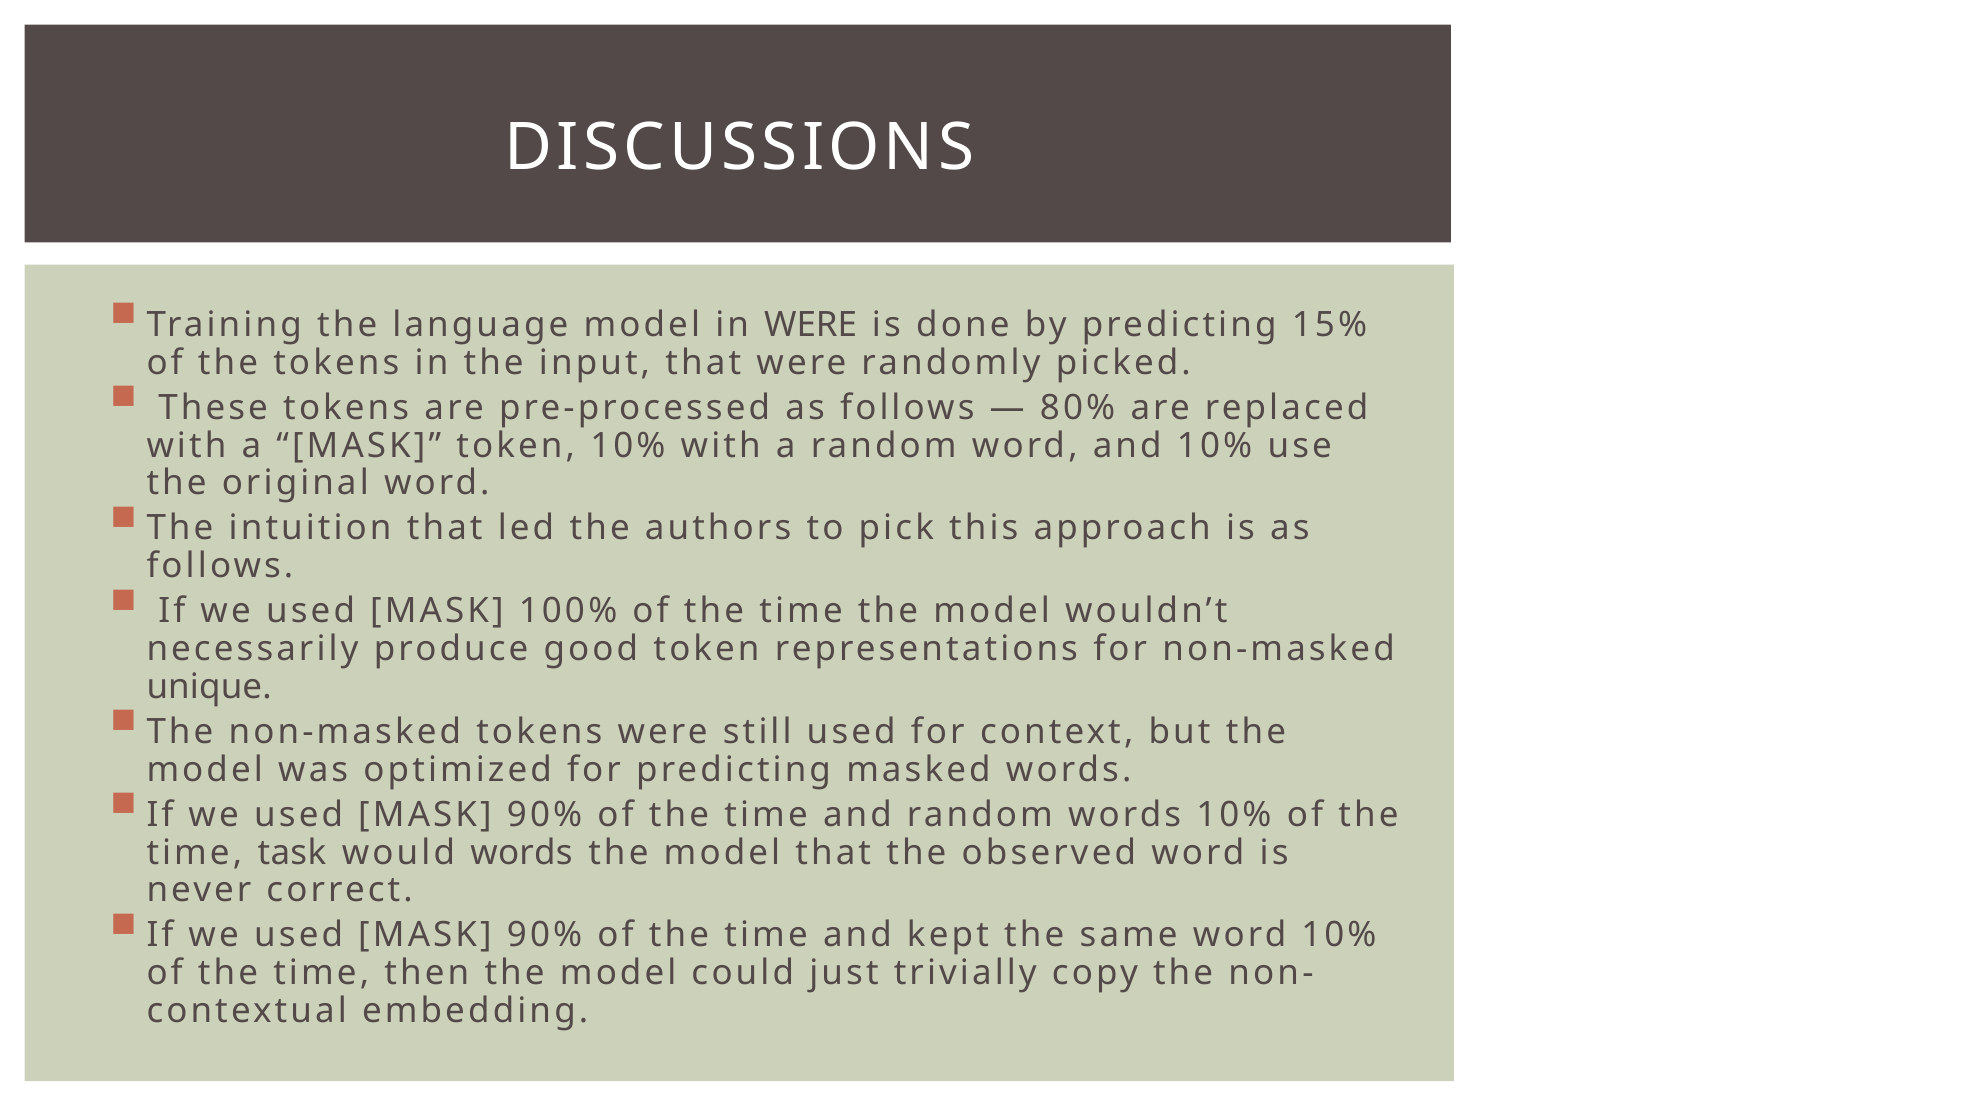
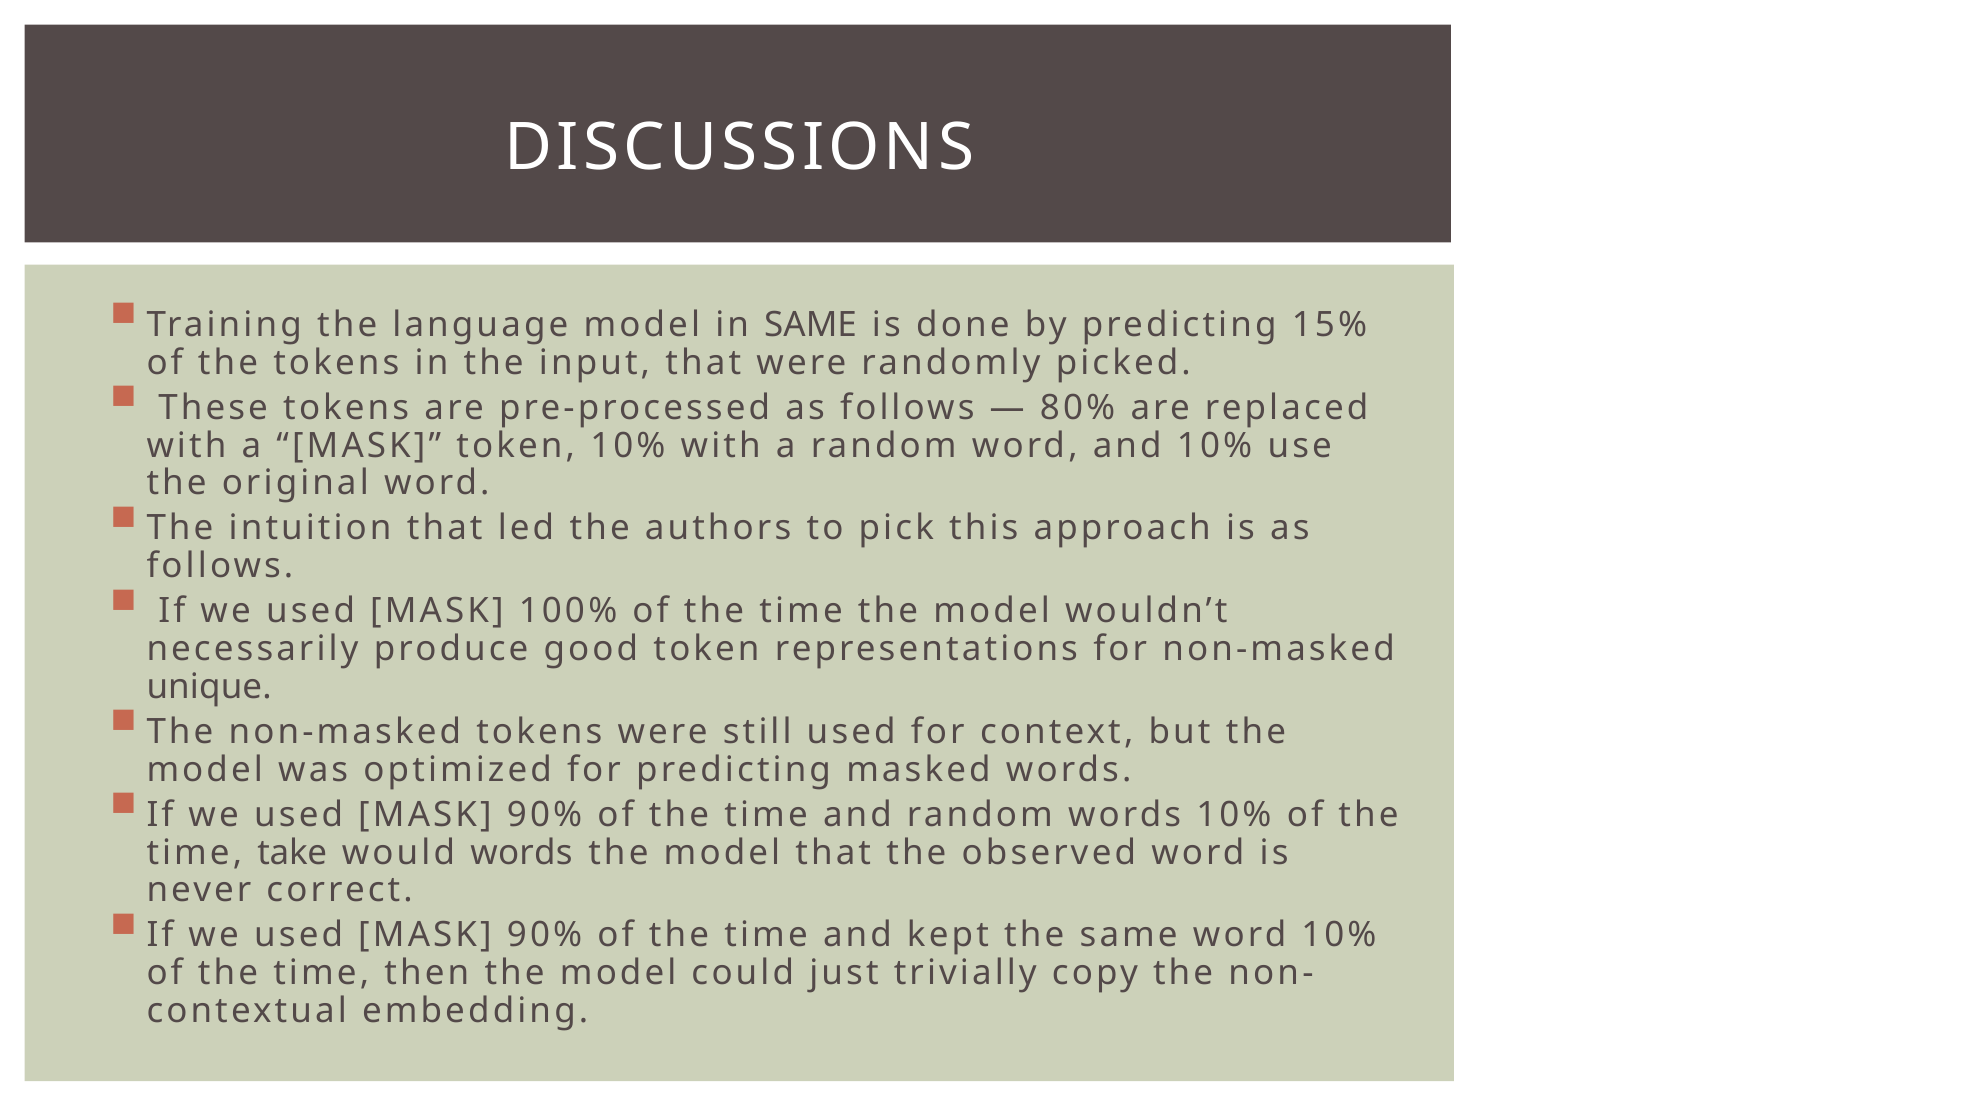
in WERE: WERE -> SAME (811, 325)
task: task -> take (292, 852)
